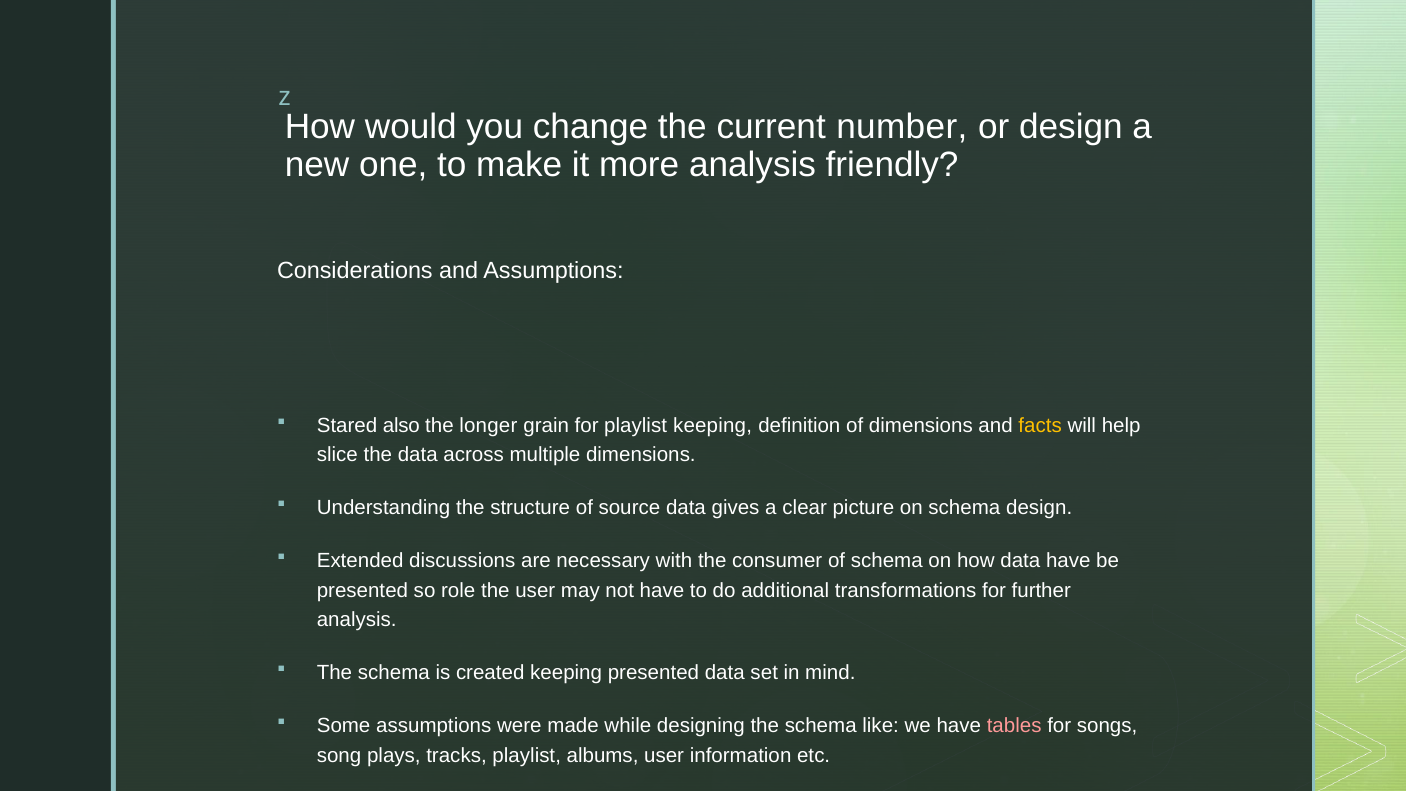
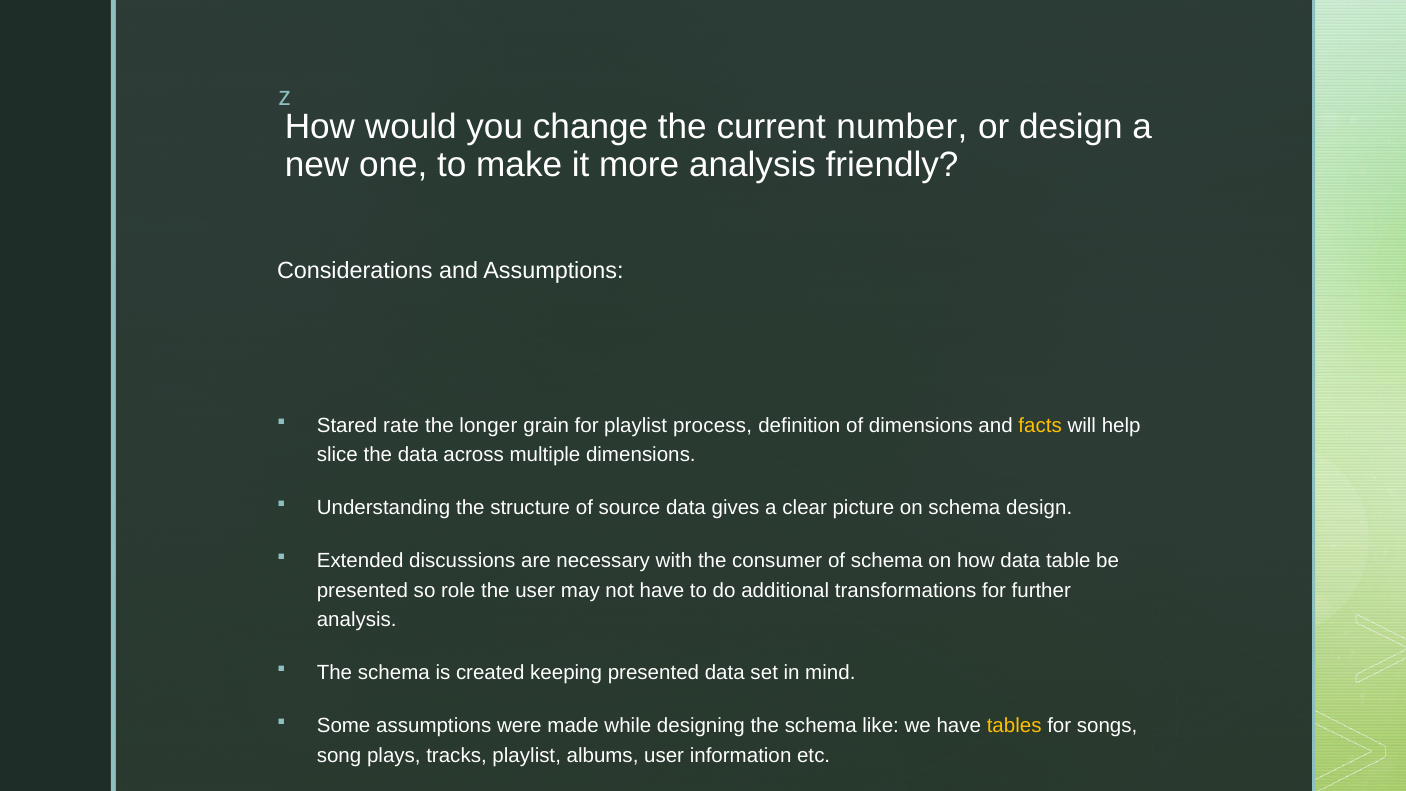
also: also -> rate (401, 425)
playlist keeping: keeping -> process (713, 425)
data have: have -> table (1068, 561)
tables colour: pink -> yellow (1014, 726)
